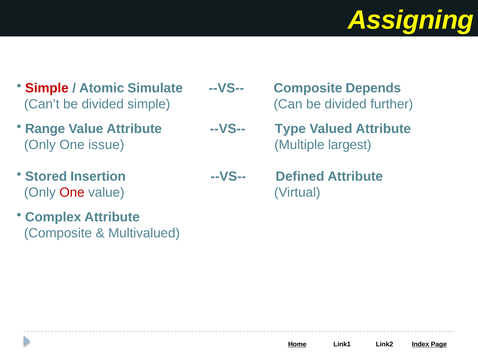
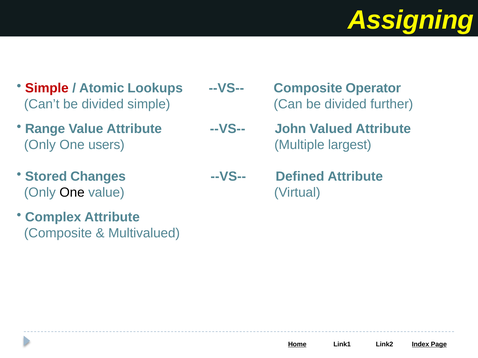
Simulate: Simulate -> Lookups (155, 88)
Depends: Depends -> Operator (373, 88)
Type: Type -> John (290, 129)
issue: issue -> users (106, 145)
Insertion: Insertion -> Changes (98, 177)
One colour: red -> black (72, 193)
